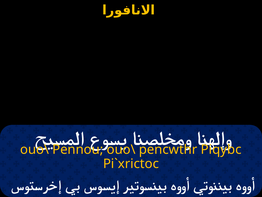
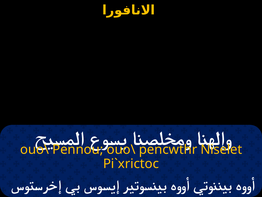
Piqybc: Piqybc -> Niselet (221, 149)
